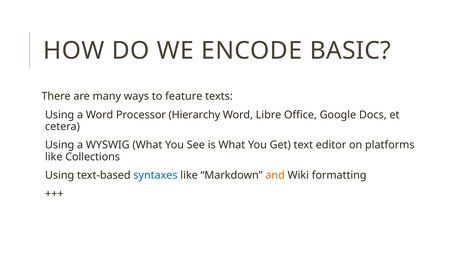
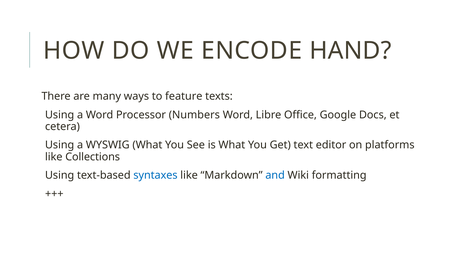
BASIC: BASIC -> HAND (350, 51)
Hierarchy: Hierarchy -> Numbers (194, 115)
and colour: orange -> blue (275, 175)
